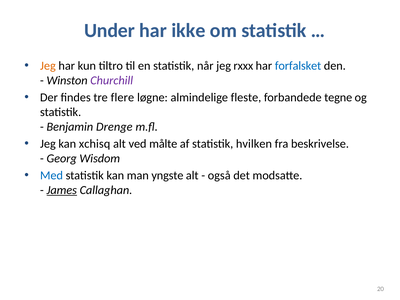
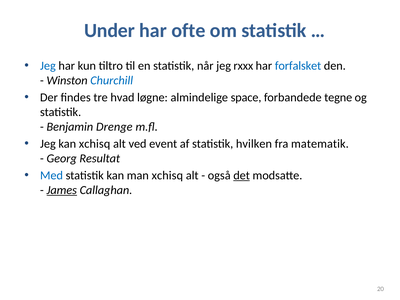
ikke: ikke -> ofte (188, 30)
Jeg colour: orange -> blue (48, 66)
Churchill colour: purple -> blue (112, 80)
flere: flere -> hvad (122, 97)
fleste: fleste -> space (246, 97)
målte: målte -> event (163, 144)
beskrivelse: beskrivelse -> matematik (320, 144)
Wisdom: Wisdom -> Resultat (100, 158)
man yngste: yngste -> xchisq (167, 176)
det underline: none -> present (242, 176)
